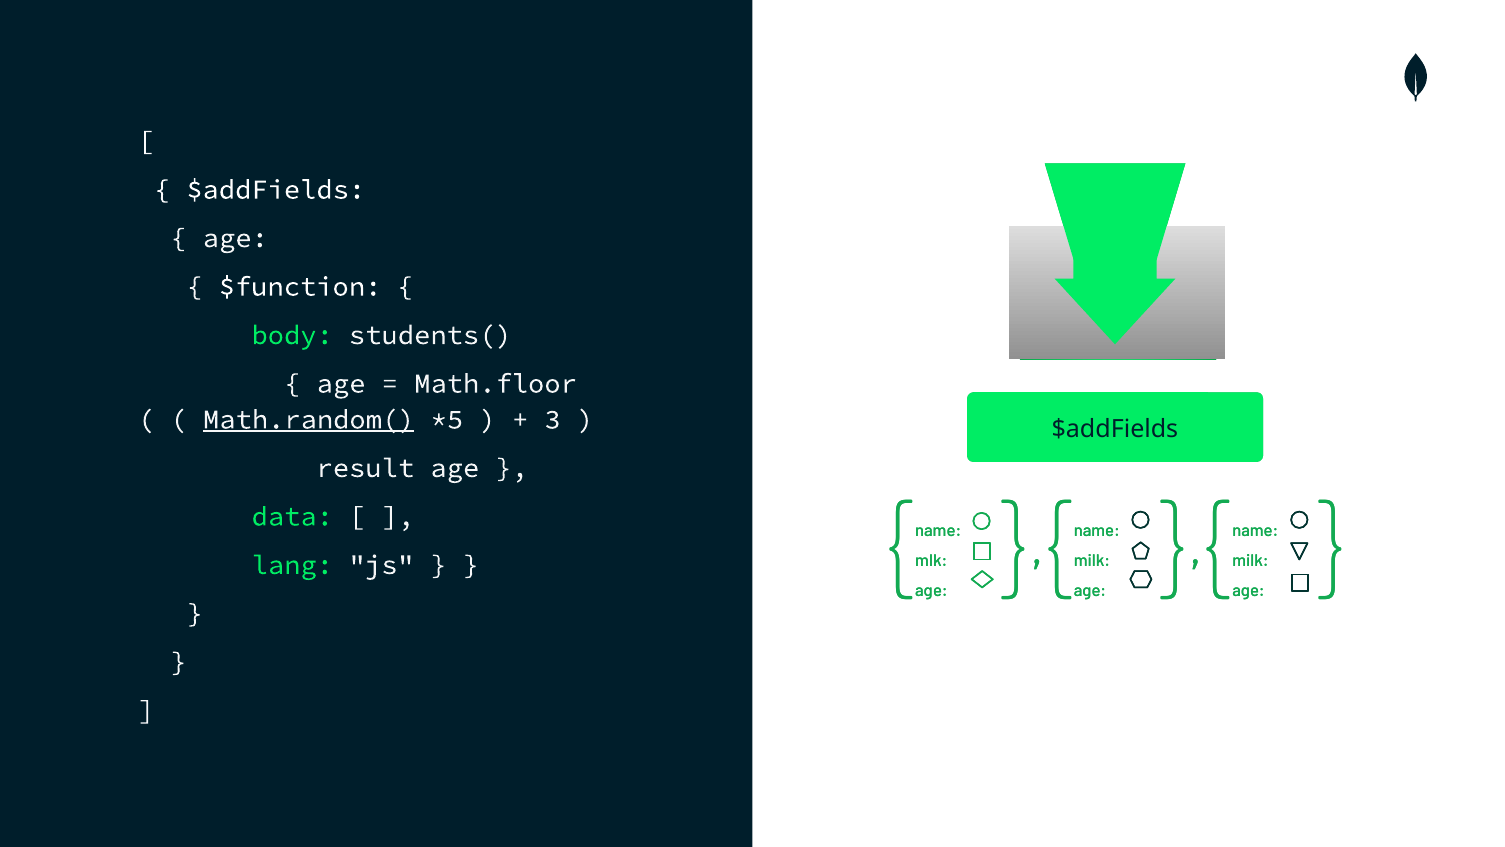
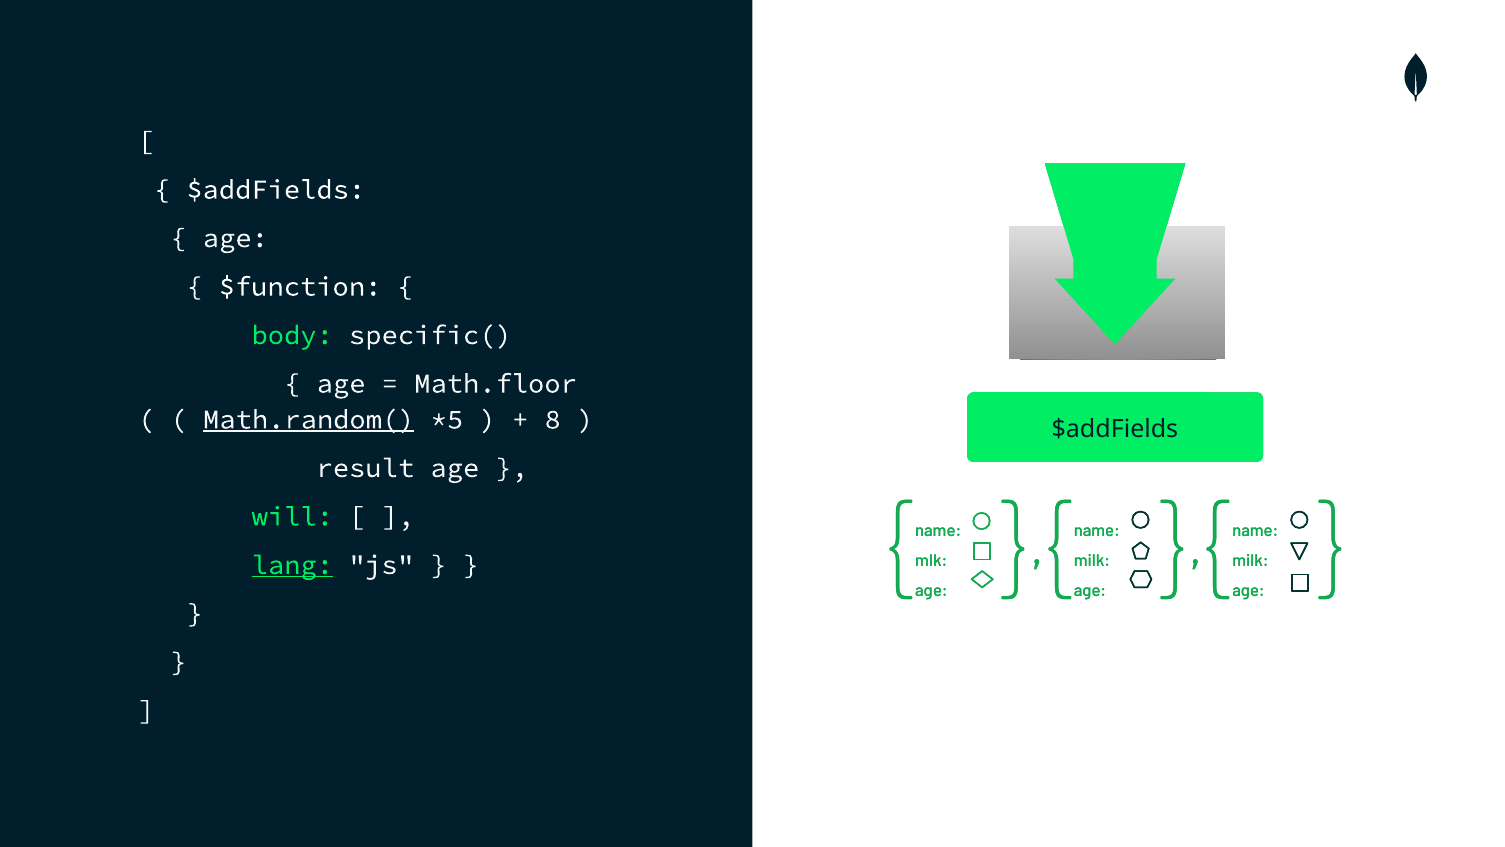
students(: students( -> specific( (430, 335)
3: 3 -> 8 (553, 419)
data: data -> will (292, 516)
lang underline: none -> present (292, 565)
